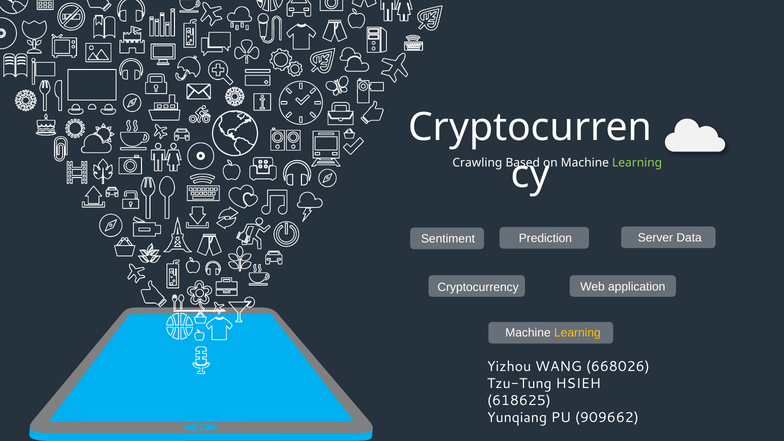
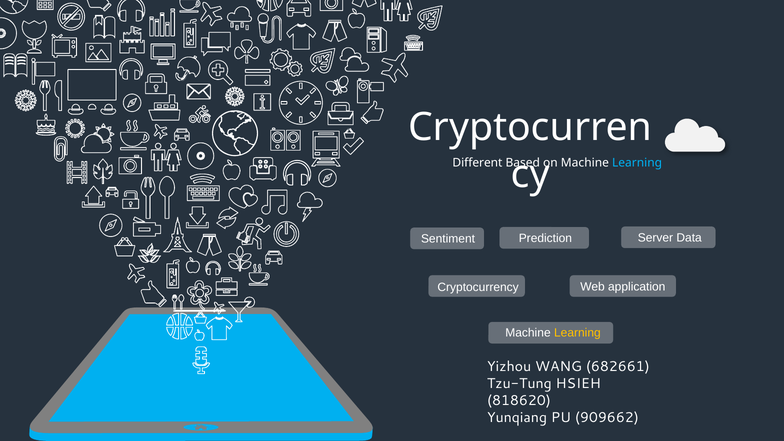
Crawling: Crawling -> Different (477, 163)
Learning colour: light green -> light blue (637, 163)
668026: 668026 -> 682661 (618, 367)
618625: 618625 -> 818620 (519, 401)
